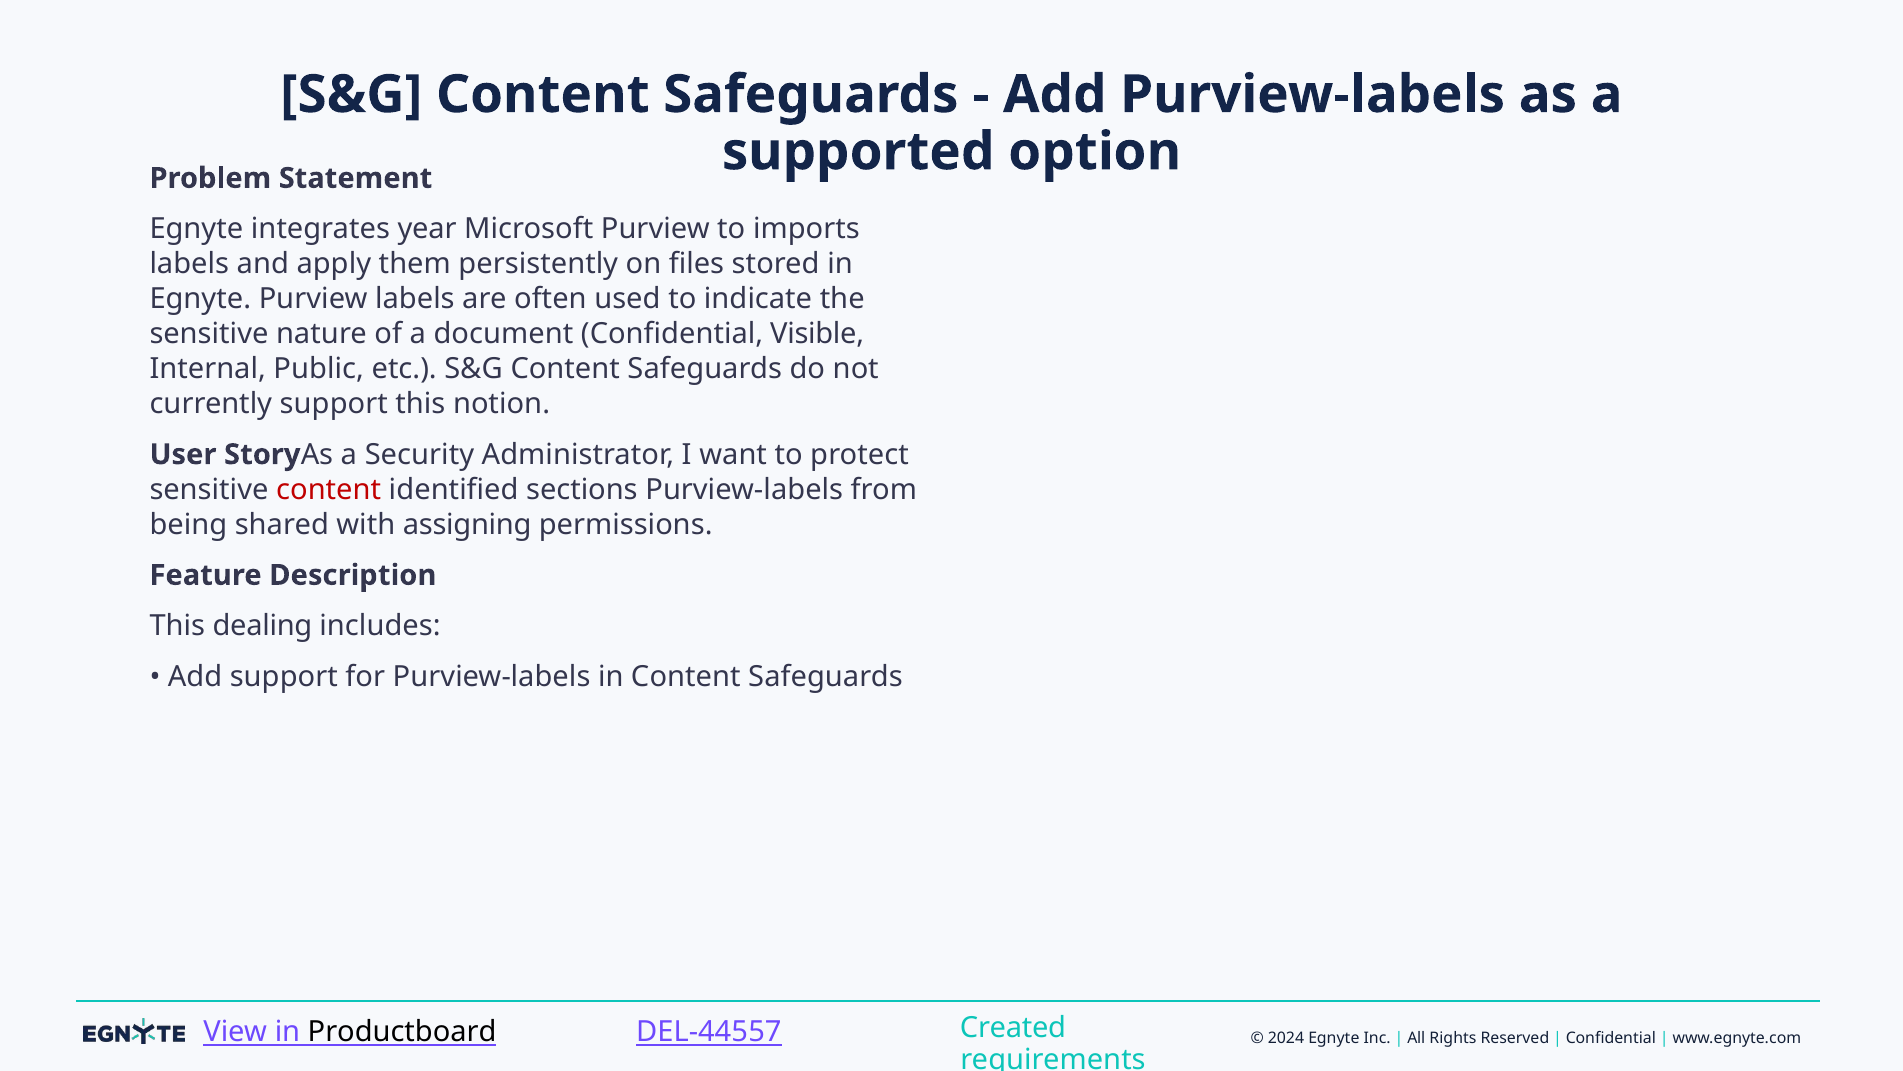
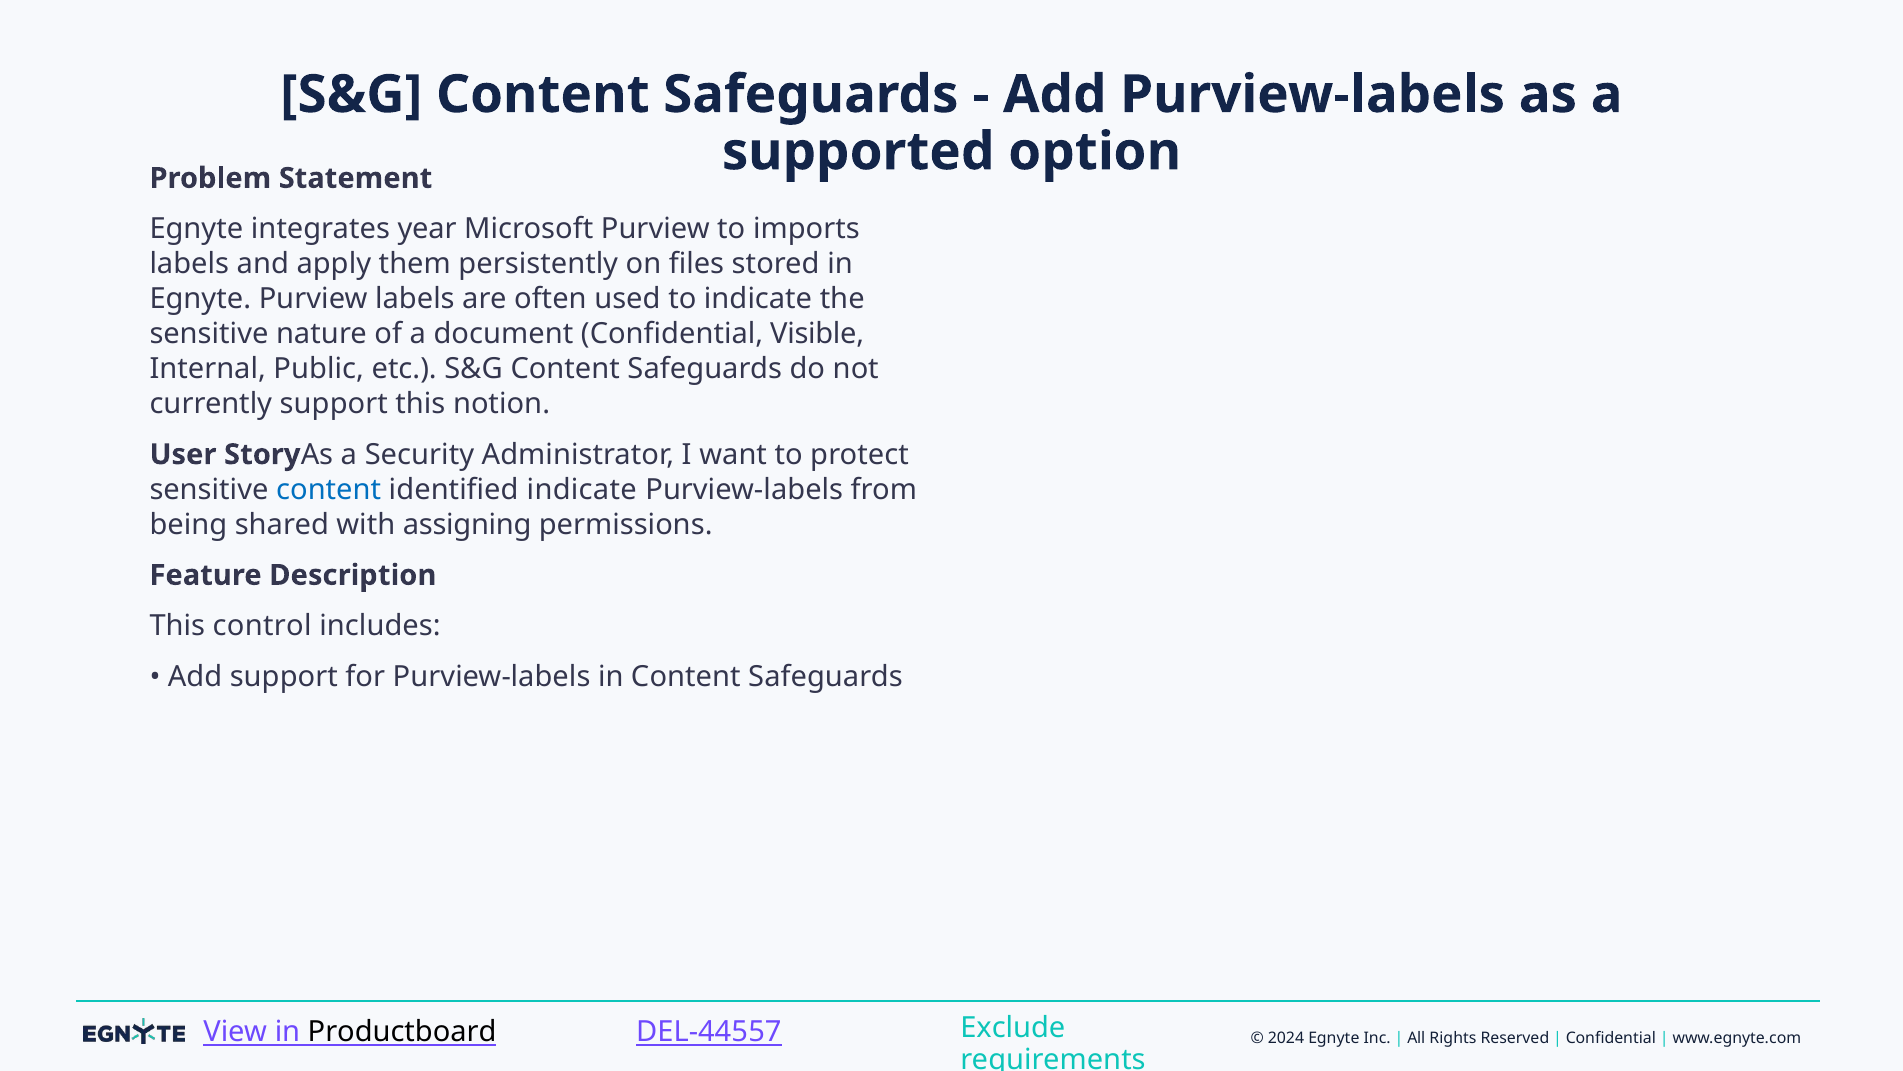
content colour: red -> blue (329, 489)
identified sections: sections -> indicate (582, 489)
dealing: dealing -> control (262, 626)
Created: Created -> Exclude (1013, 1028)
